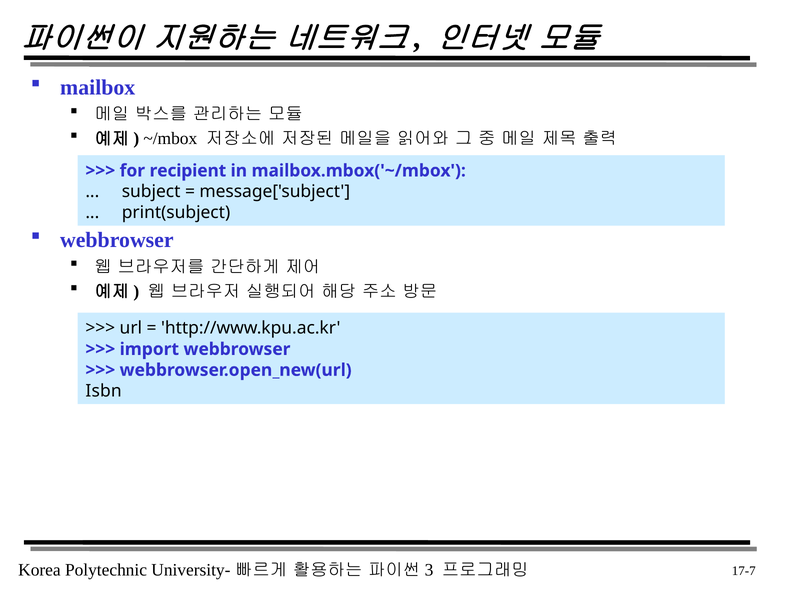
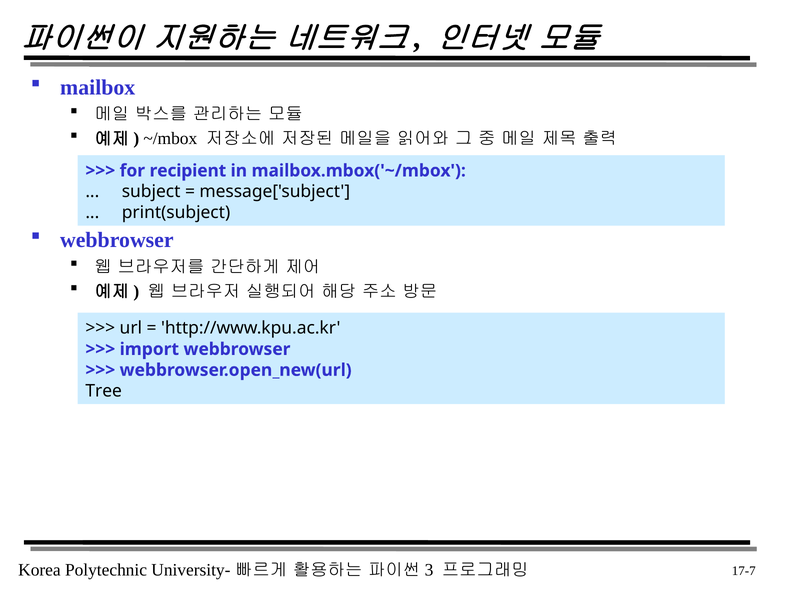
Isbn: Isbn -> Tree (104, 391)
